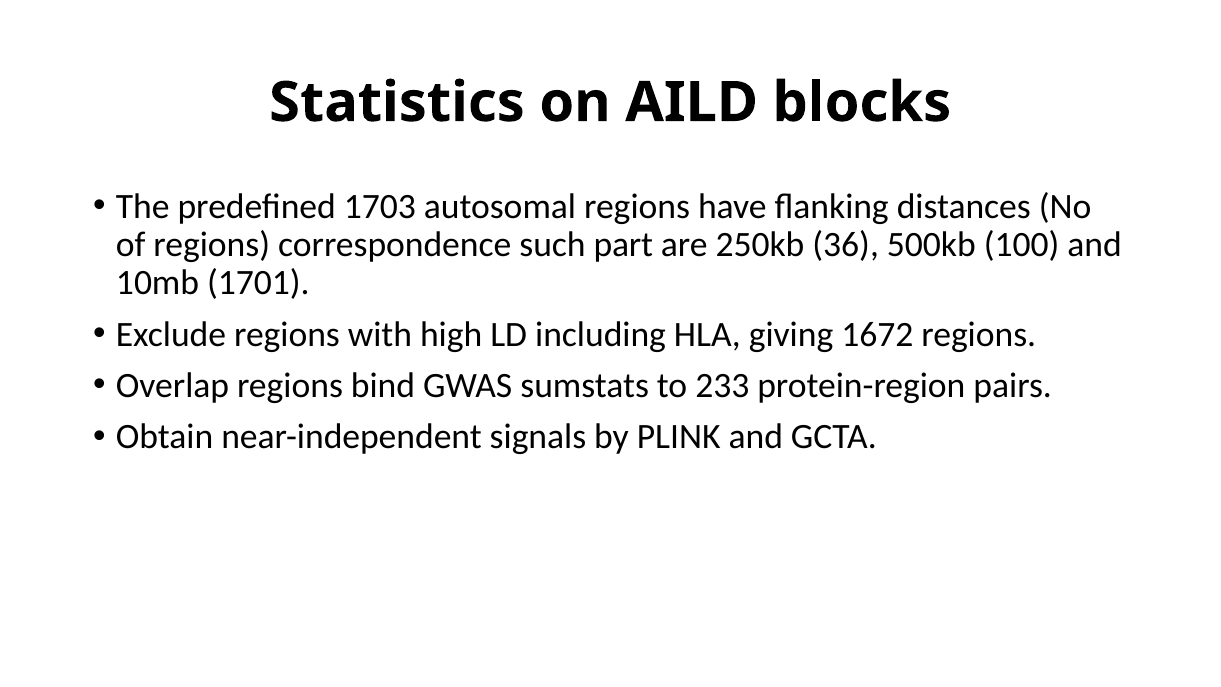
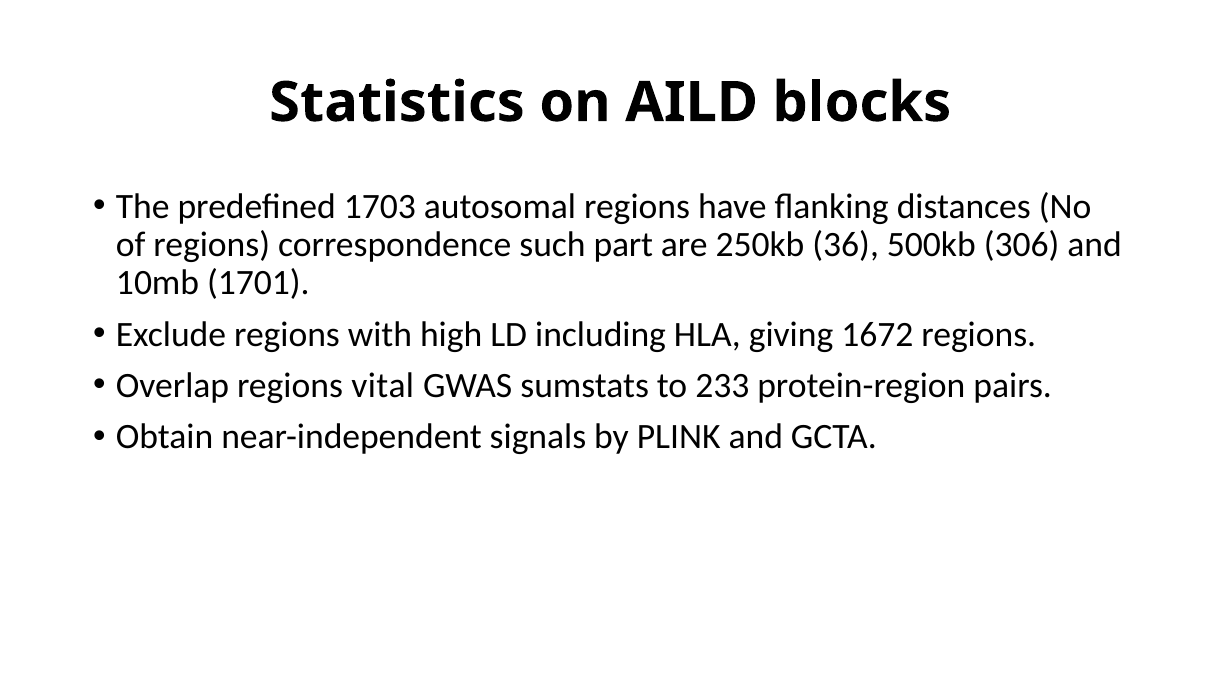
100: 100 -> 306 (1022, 245)
bind: bind -> vital (383, 385)
